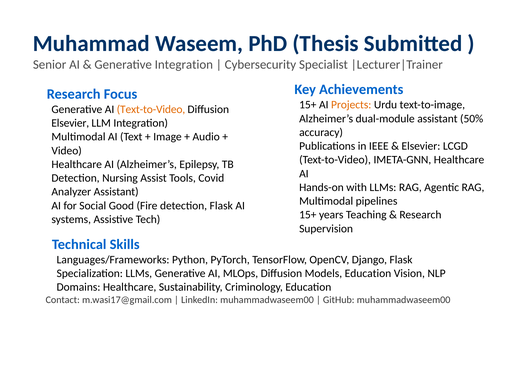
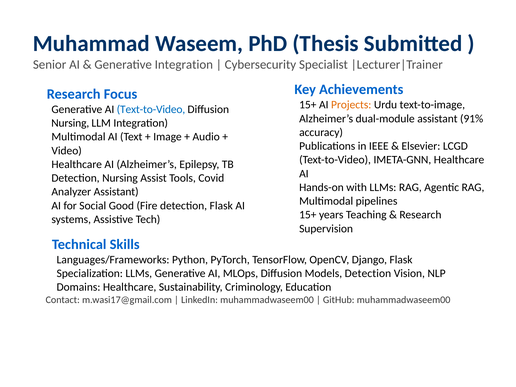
Text-to-Video colour: orange -> blue (151, 109)
50%: 50% -> 91% (472, 119)
Elsevier: Elsevier -> Nursing (70, 123)
Models Education: Education -> Detection (368, 273)
